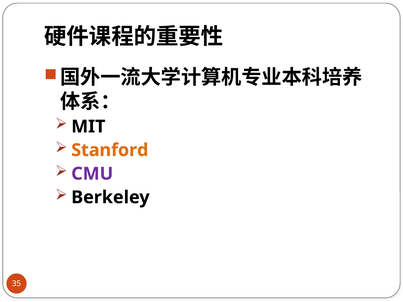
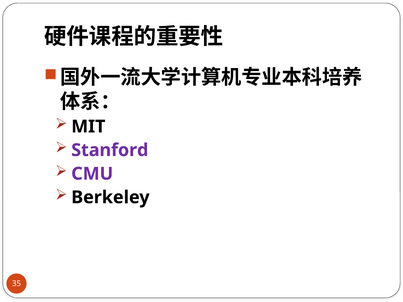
Stanford colour: orange -> purple (110, 150)
